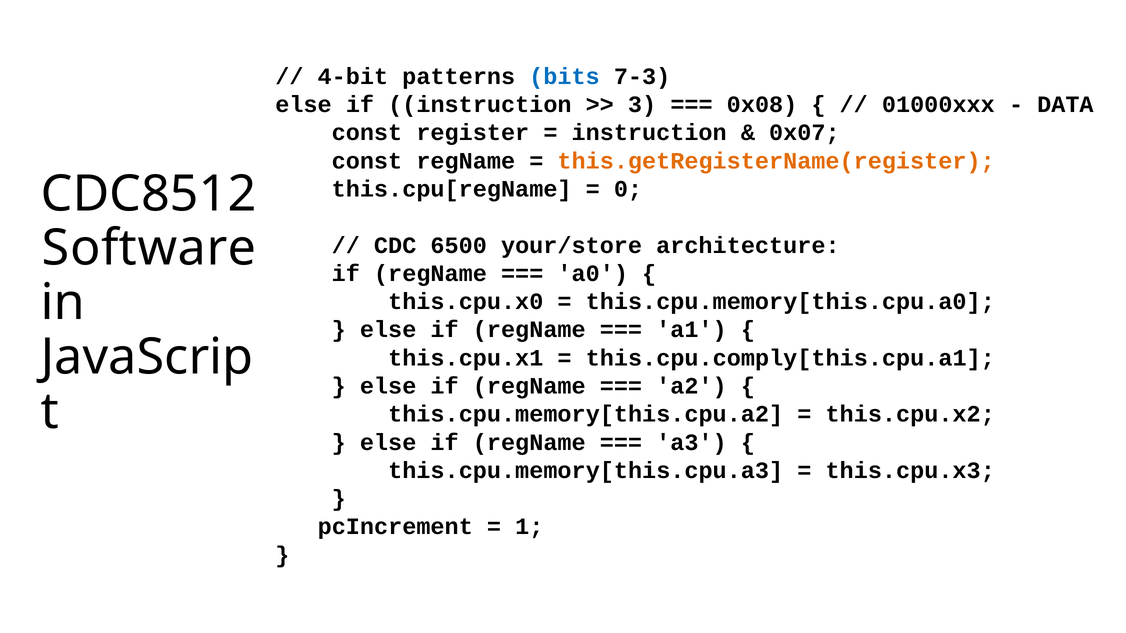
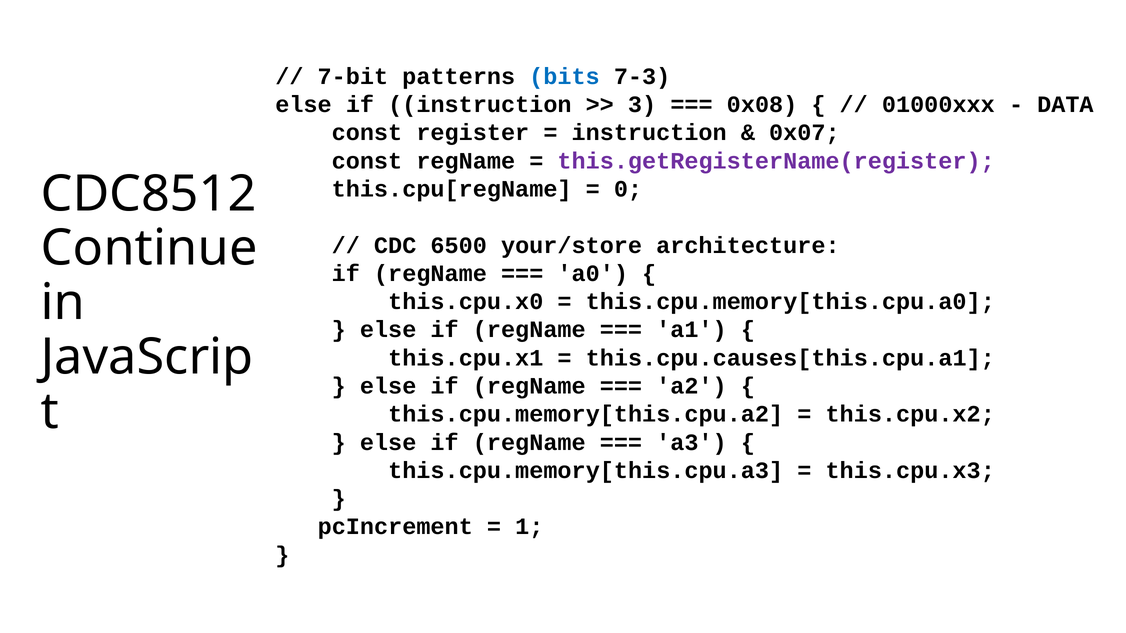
4-bit: 4-bit -> 7-bit (353, 76)
this.getRegisterName(register colour: orange -> purple (776, 161)
Software: Software -> Continue (149, 249)
this.cpu.comply[this.cpu.a1: this.cpu.comply[this.cpu.a1 -> this.cpu.causes[this.cpu.a1 (790, 358)
